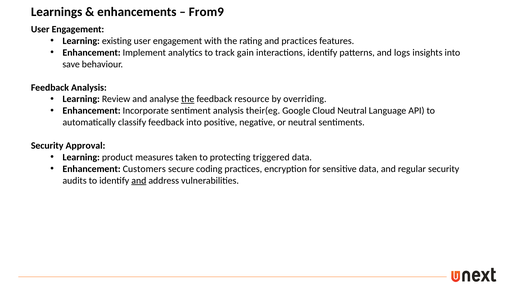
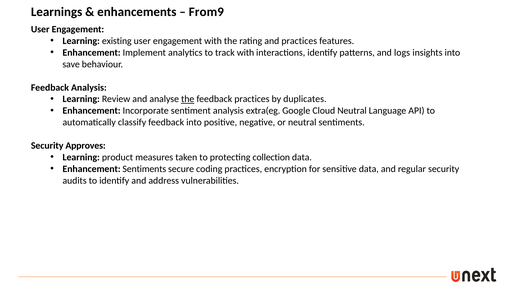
track gain: gain -> with (245, 53)
feedback resource: resource -> practices (252, 99)
overriding: overriding -> duplicates (305, 99)
their(eg: their(eg -> extra(eg (263, 111)
Approval: Approval -> Approves (86, 146)
triggered: triggered -> collection (271, 158)
Enhancement Customers: Customers -> Sentiments (144, 169)
and underline: present -> none (139, 181)
